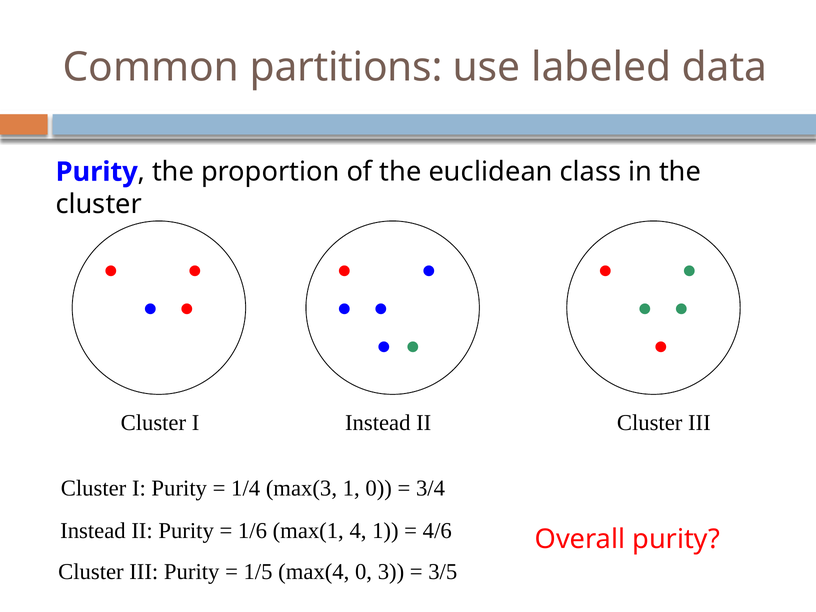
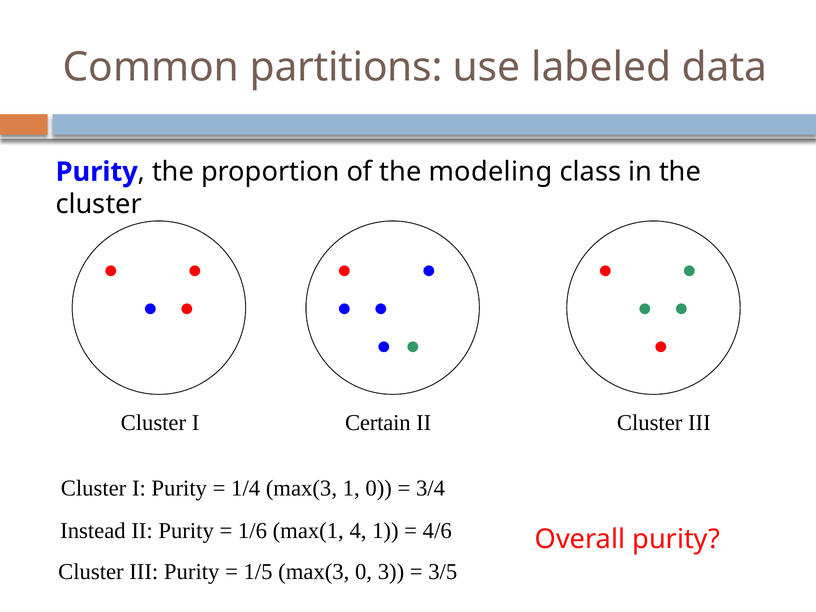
euclidean: euclidean -> modeling (491, 172)
I Instead: Instead -> Certain (378, 423)
1/5 max(4: max(4 -> max(3 (314, 572)
